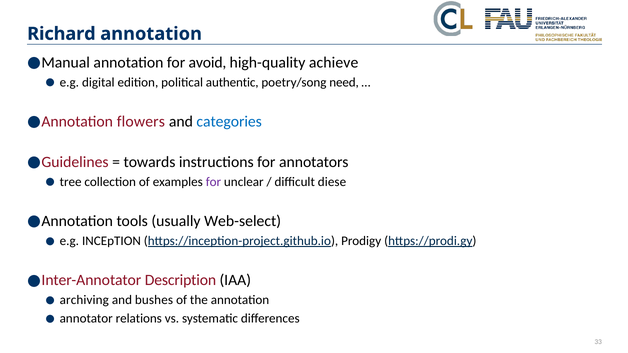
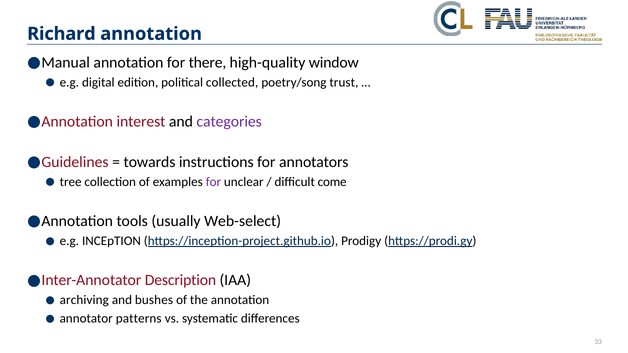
avoid: avoid -> there (207, 62)
achieve: achieve -> window (334, 62)
authentic: authentic -> collected (232, 82)
need: need -> trust (344, 82)
flowers: flowers -> interest (141, 122)
categories colour: blue -> purple (229, 122)
diese: diese -> come (332, 182)
relations: relations -> patterns (139, 319)
